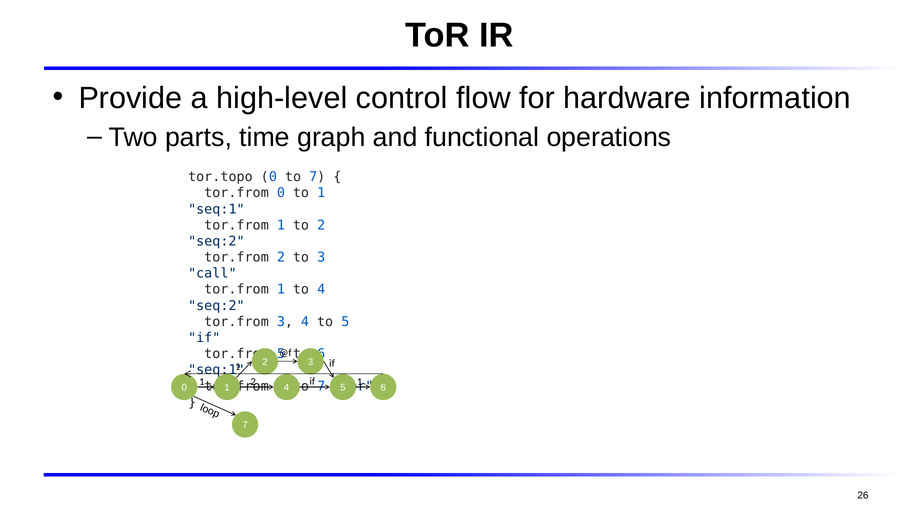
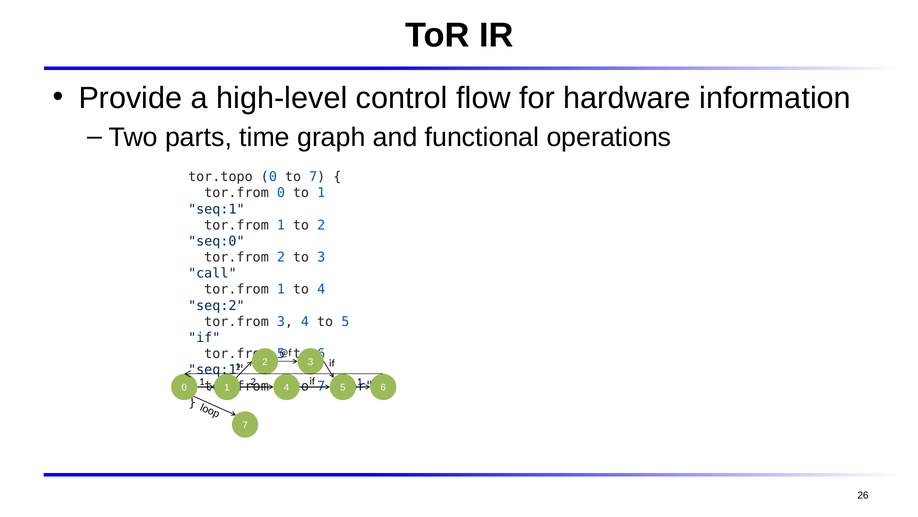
seq:2: seq:2 -> seq:0 (216, 241)
